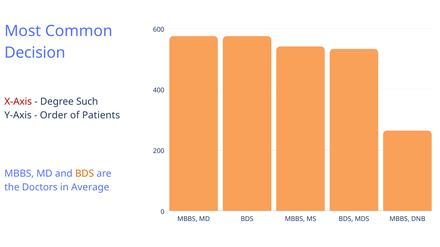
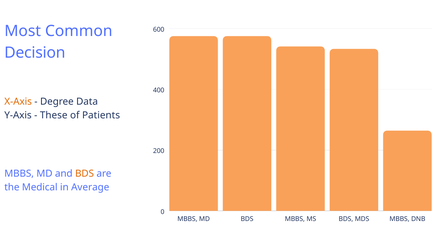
X-Axis colour: red -> orange (18, 102)
Such: Such -> Data (87, 102)
Order: Order -> These (54, 116)
Doctors: Doctors -> Medical (40, 188)
